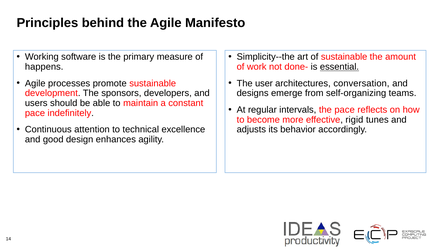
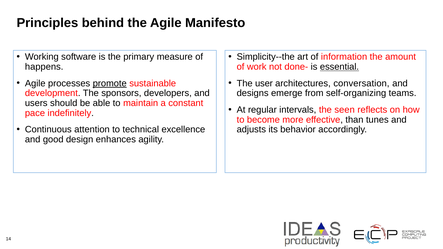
of sustainable: sustainable -> information (344, 57)
promote underline: none -> present (110, 83)
the pace: pace -> seen (345, 110)
rigid: rigid -> than (354, 120)
